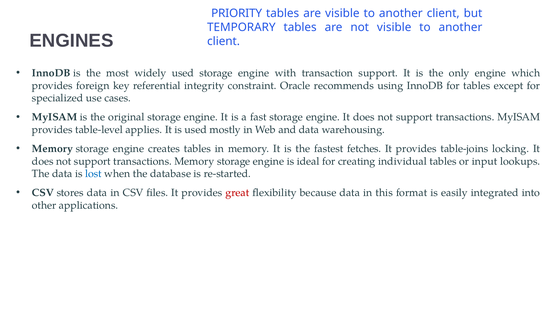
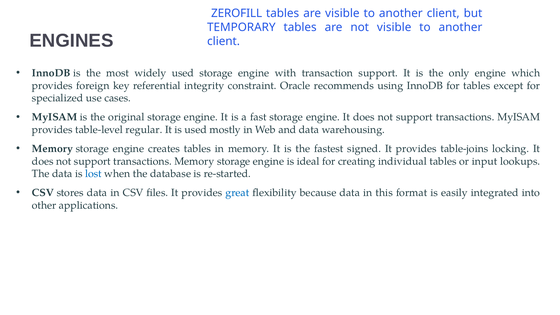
PRIORITY: PRIORITY -> ZEROFILL (237, 13)
applies: applies -> regular (144, 130)
fetches: fetches -> signed (364, 149)
great colour: red -> blue (237, 193)
